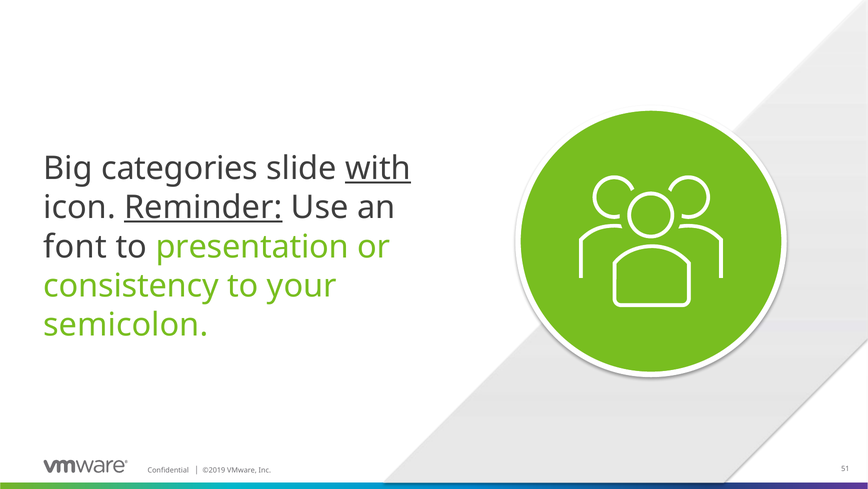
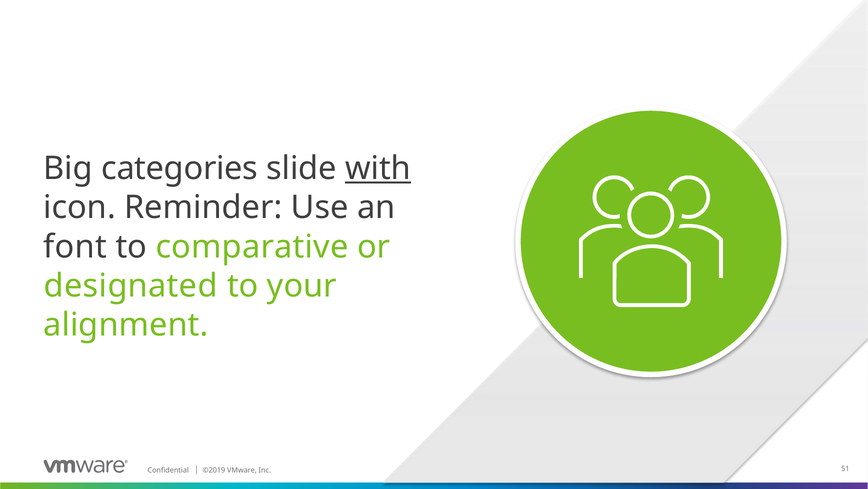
Reminder underline: present -> none (203, 207)
presentation: presentation -> comparative (252, 246)
consistency: consistency -> designated (131, 286)
semicolon: semicolon -> alignment (126, 325)
